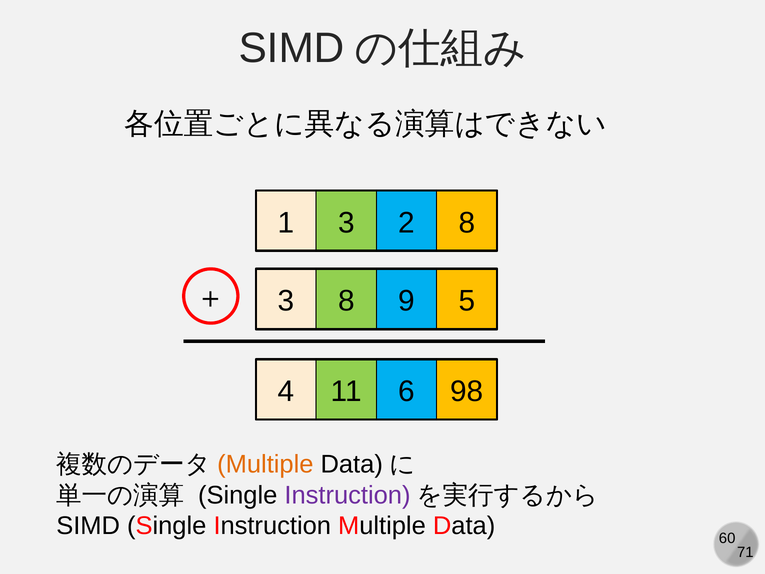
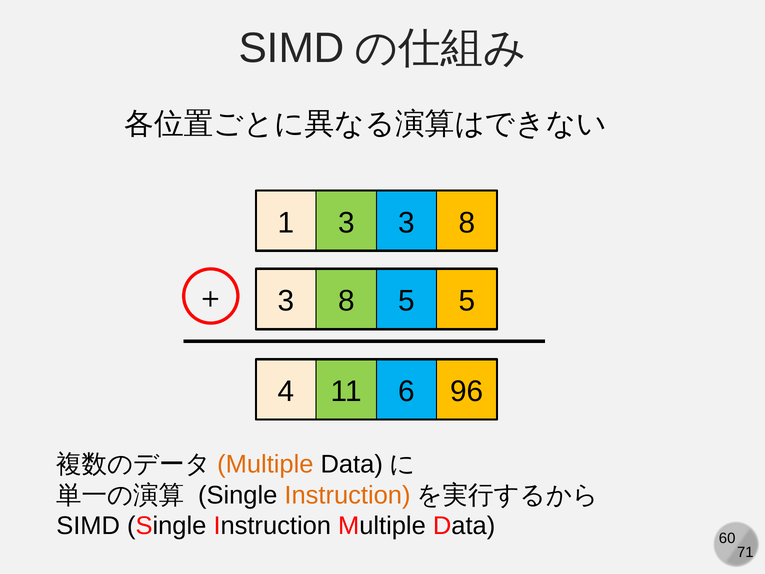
3 2: 2 -> 3 (407, 223)
8 9: 9 -> 5 (407, 301)
98: 98 -> 96 (467, 391)
Instruction colour: purple -> orange (347, 495)
